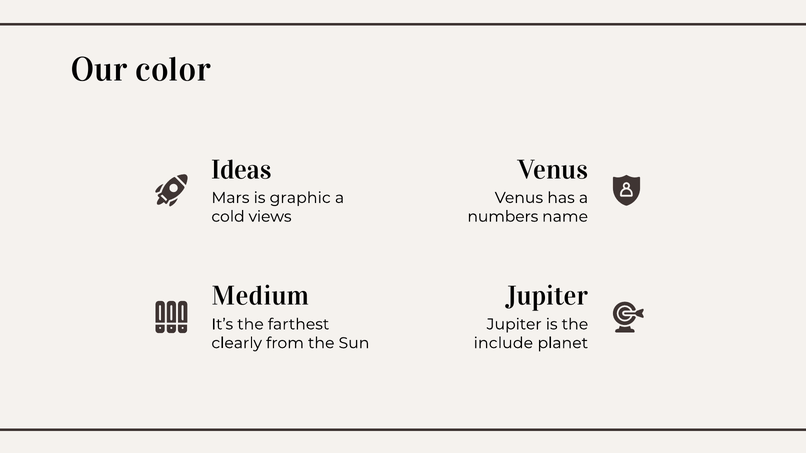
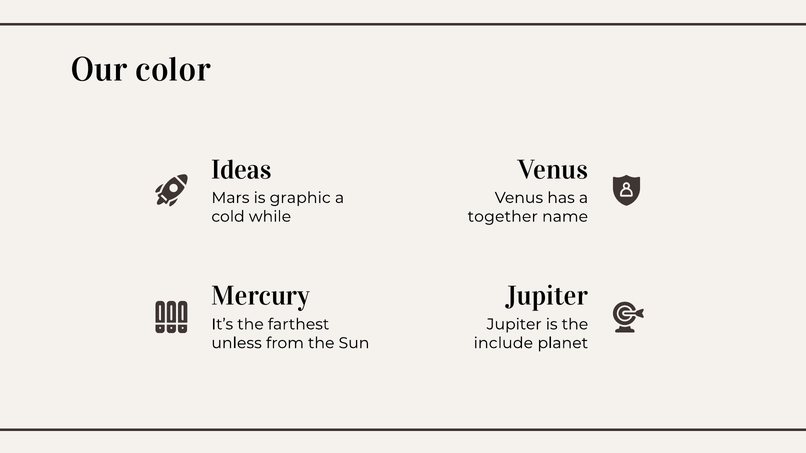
views: views -> while (270, 217)
numbers: numbers -> together (503, 217)
Medium: Medium -> Mercury (261, 296)
clearly: clearly -> unless (237, 343)
